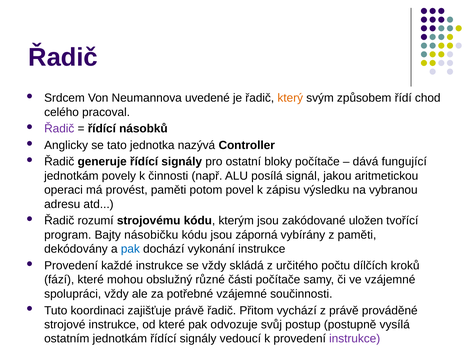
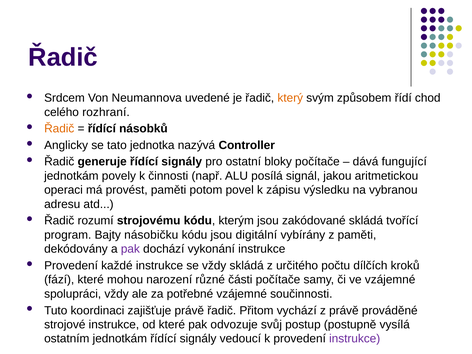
pracoval: pracoval -> rozhraní (106, 112)
Řadič colour: purple -> orange (59, 129)
zakódované uložen: uložen -> skládá (366, 221)
záporná: záporná -> digitální (256, 235)
pak colour: blue -> purple (130, 249)
obslužný: obslužný -> narození (169, 280)
